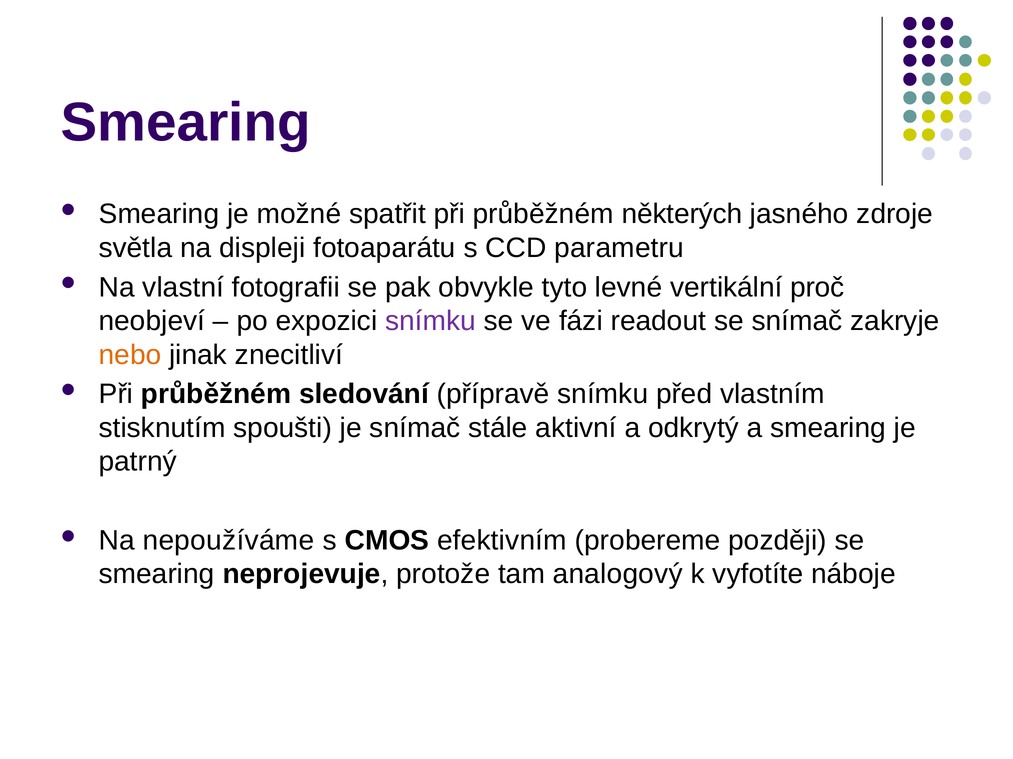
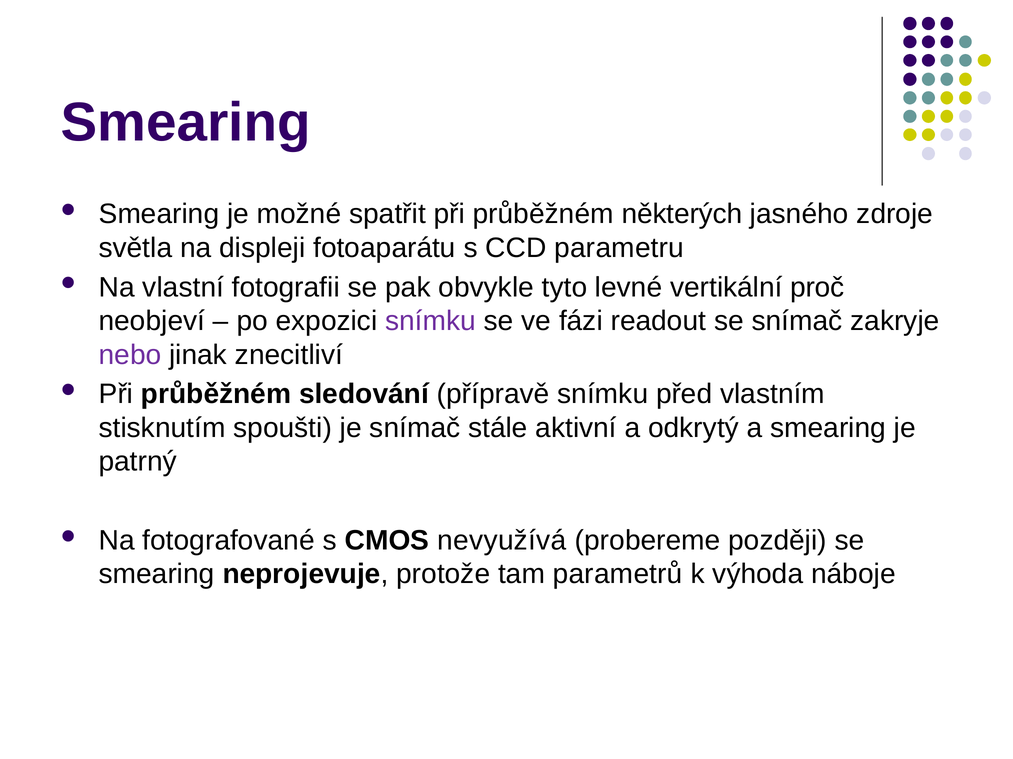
nebo colour: orange -> purple (130, 355)
nepoužíváme: nepoužíváme -> fotografované (229, 541)
efektivním: efektivním -> nevyužívá (502, 541)
analogový: analogový -> parametrů (618, 575)
vyfotíte: vyfotíte -> výhoda (758, 575)
